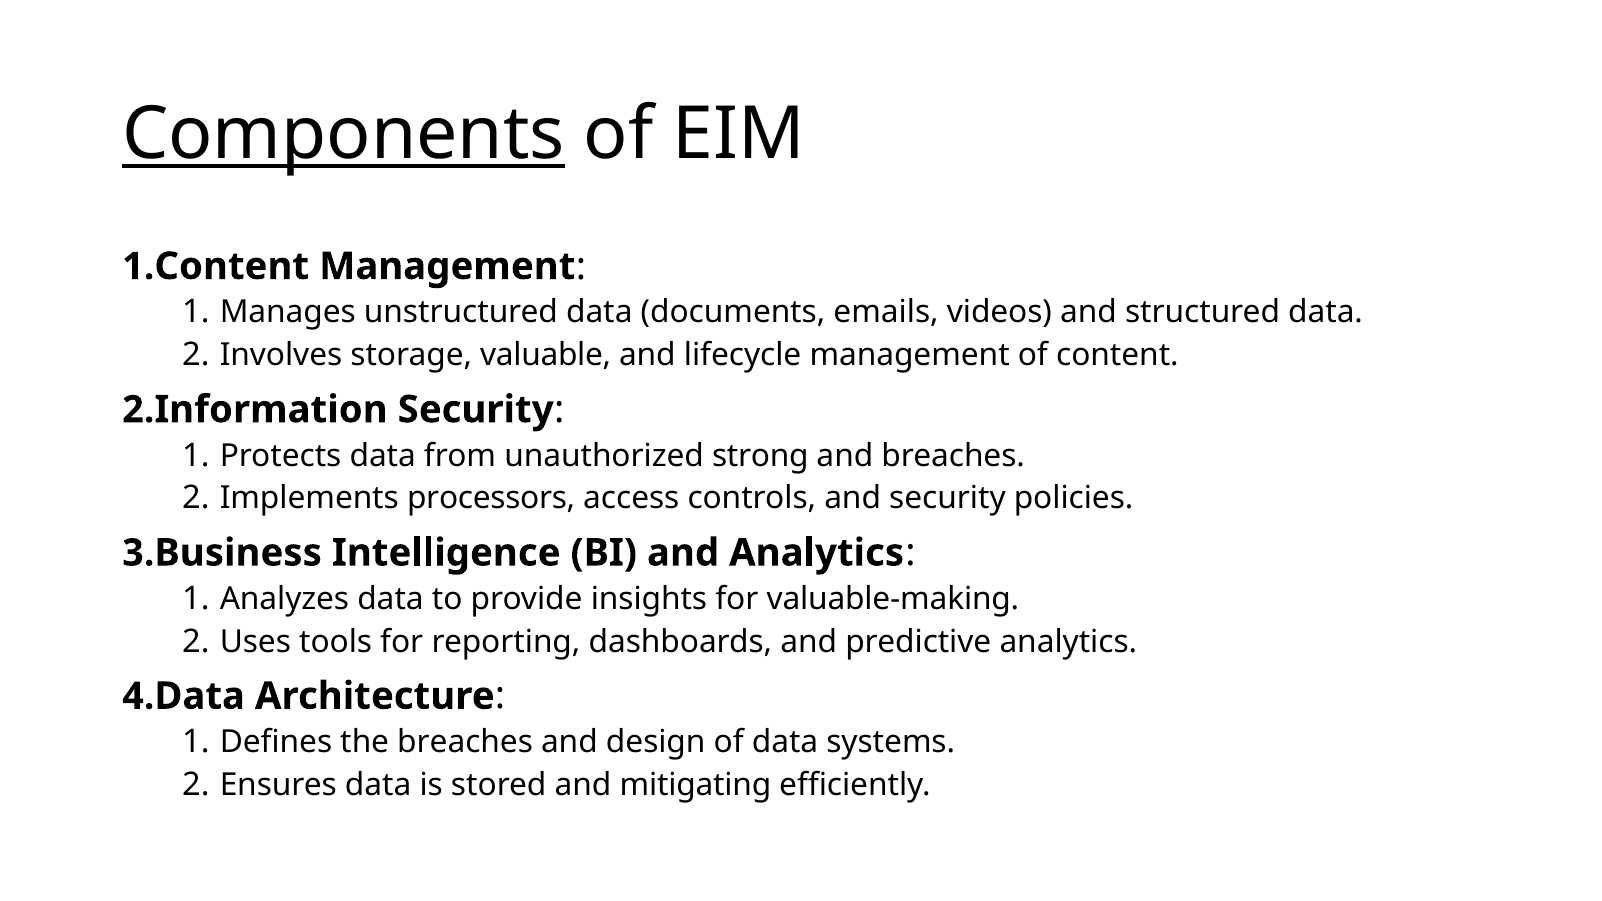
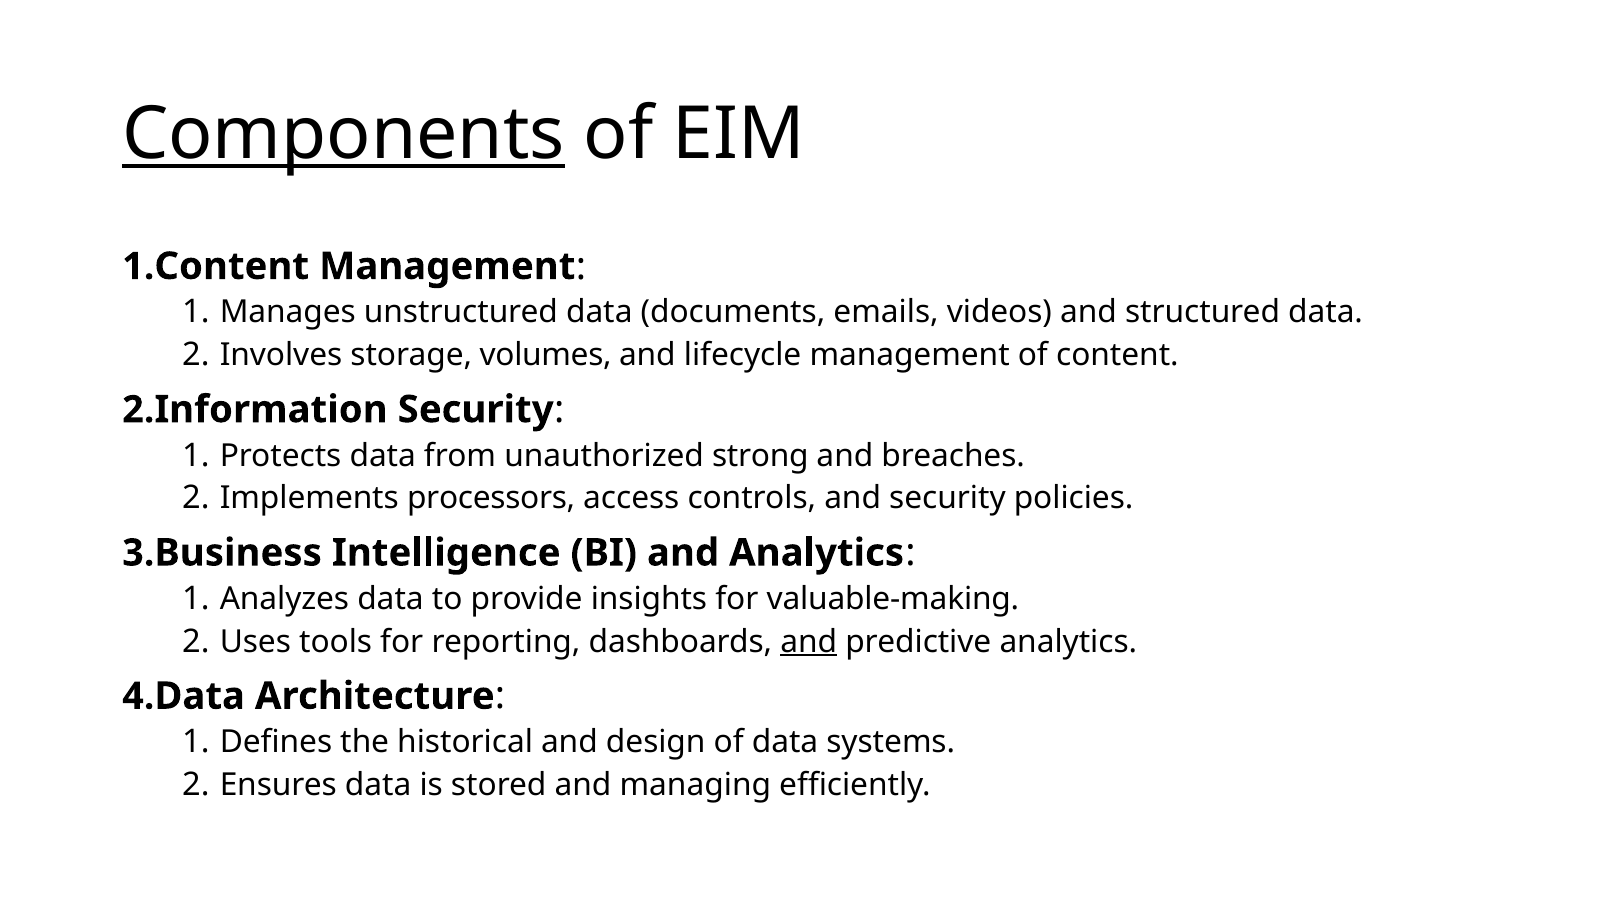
valuable: valuable -> volumes (546, 355)
and underline: none -> present (809, 642)
the breaches: breaches -> historical (465, 742)
mitigating: mitigating -> managing (695, 785)
